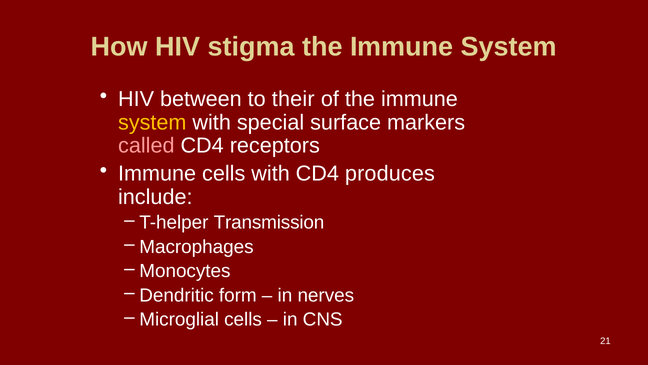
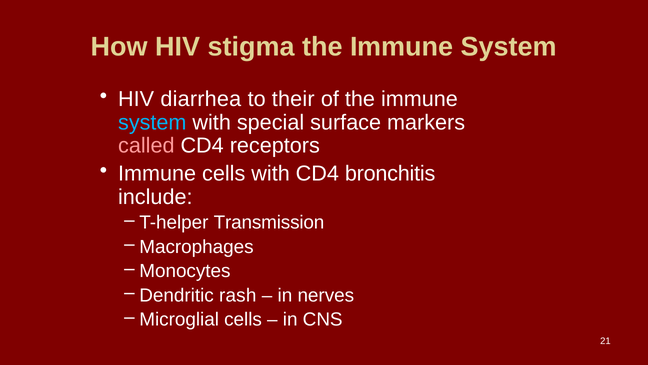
between: between -> diarrhea (201, 99)
system colour: yellow -> light blue (152, 122)
produces: produces -> bronchitis (390, 173)
form: form -> rash (238, 295)
